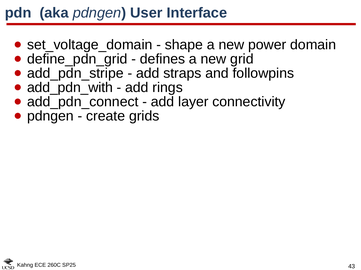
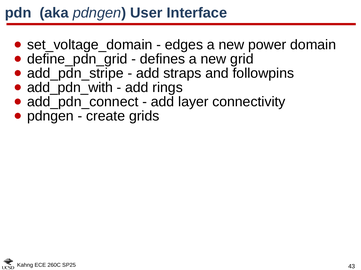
shape: shape -> edges (184, 45)
